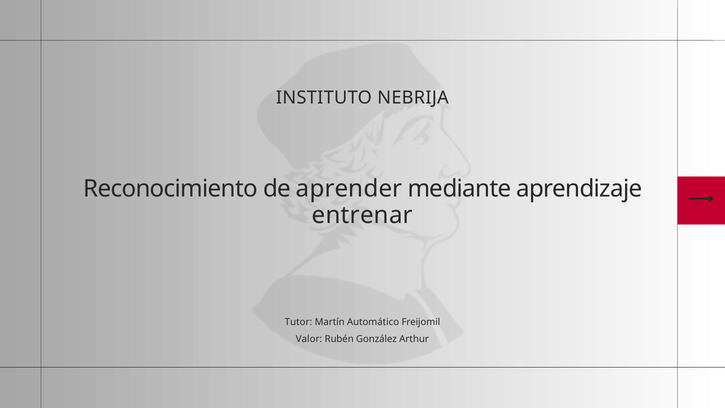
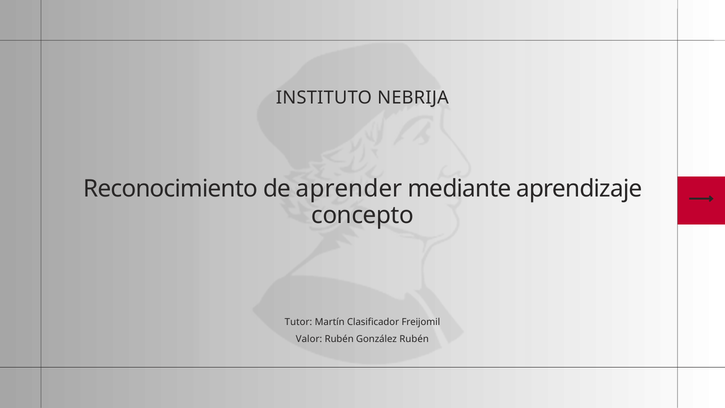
entrenar: entrenar -> concepto (363, 215)
Automático: Automático -> Clasificador (373, 322)
González Arthur: Arthur -> Rubén (414, 339)
